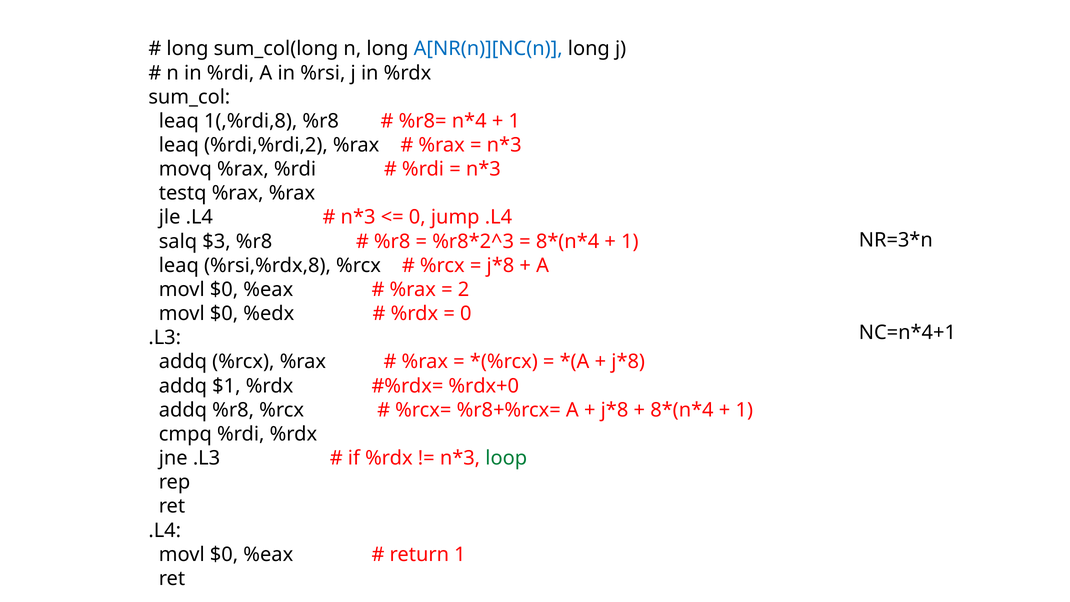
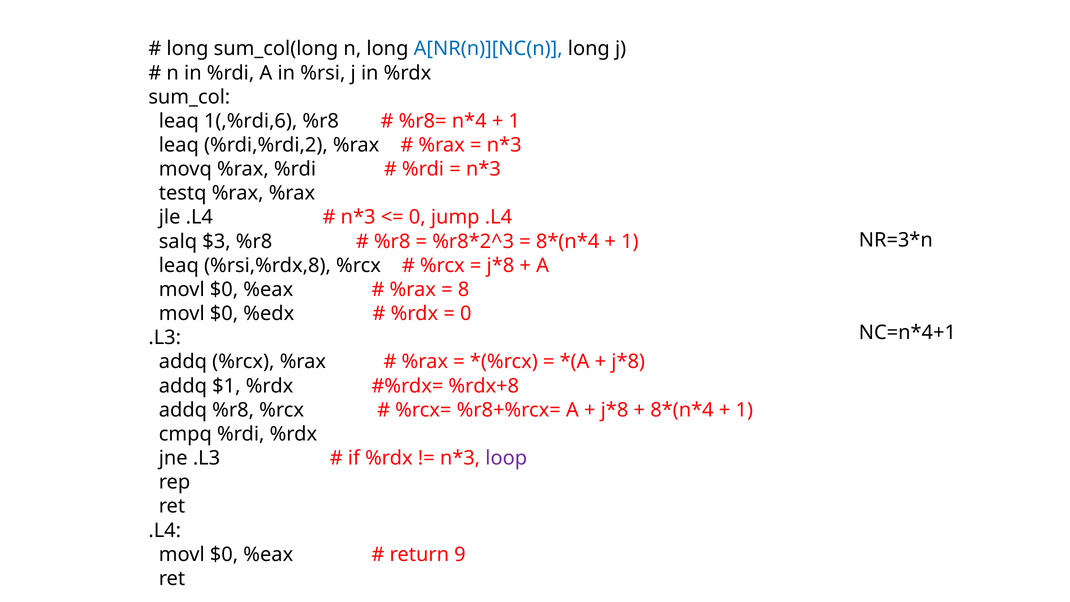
1(,%rdi,8: 1(,%rdi,8 -> 1(,%rdi,6 (251, 121)
2: 2 -> 8 (464, 290)
%rdx+0: %rdx+0 -> %rdx+8 (484, 386)
loop colour: green -> purple (506, 458)
return 1: 1 -> 9 (460, 554)
